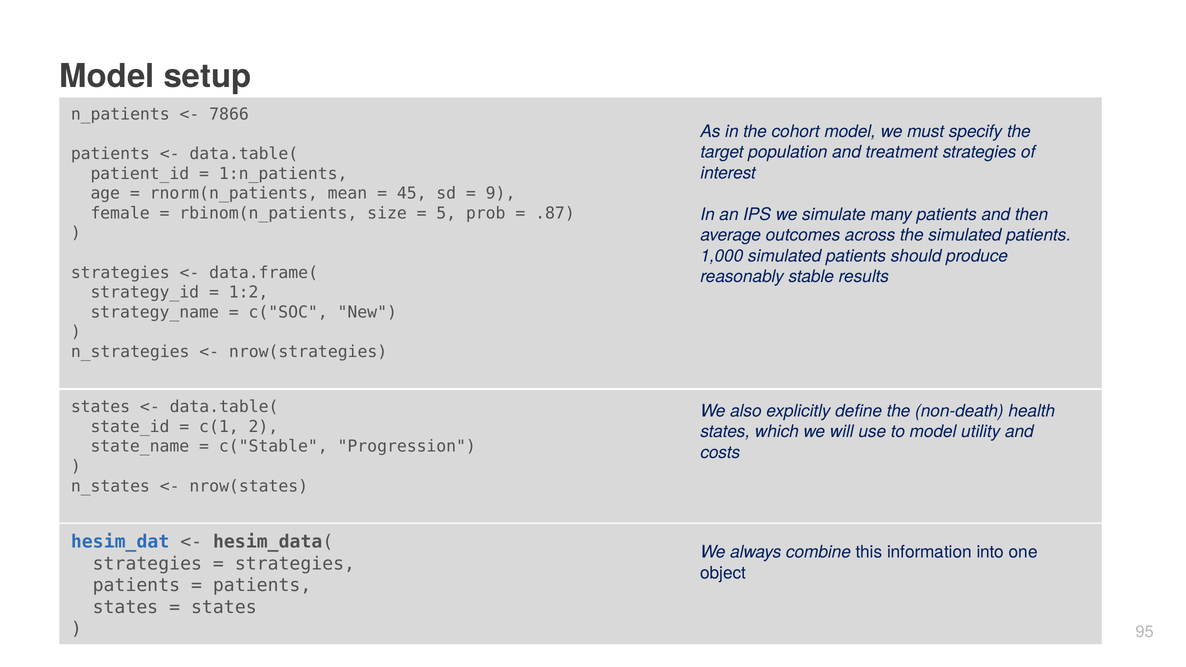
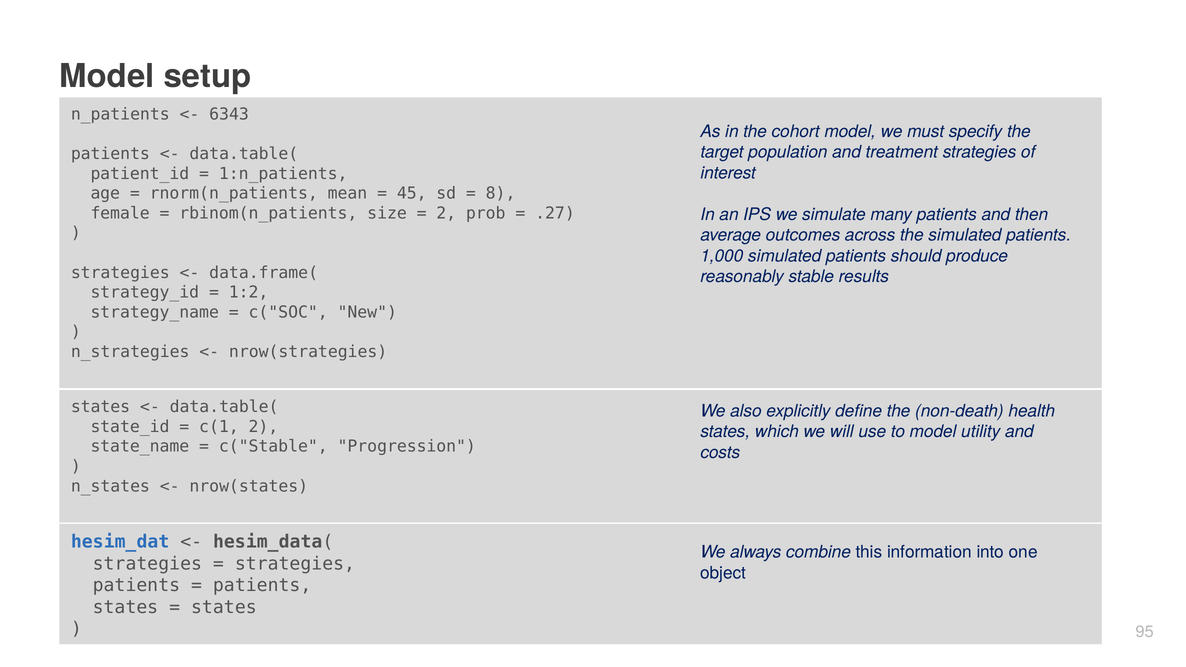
7866: 7866 -> 6343 (229, 114)
9: 9 -> 8 (501, 193)
5: 5 -> 2 (446, 213)
.87: .87 -> .27 (555, 213)
